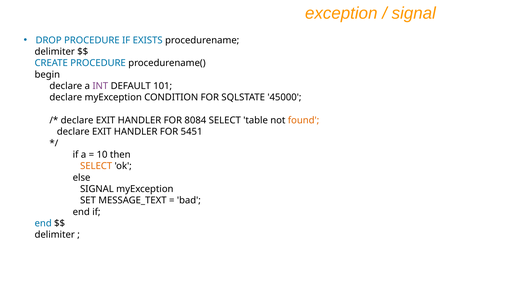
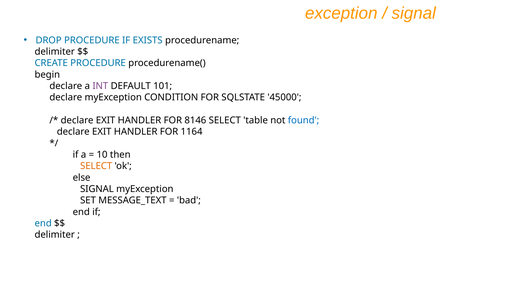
8084: 8084 -> 8146 (195, 120)
found colour: orange -> blue (304, 120)
5451: 5451 -> 1164 (192, 132)
